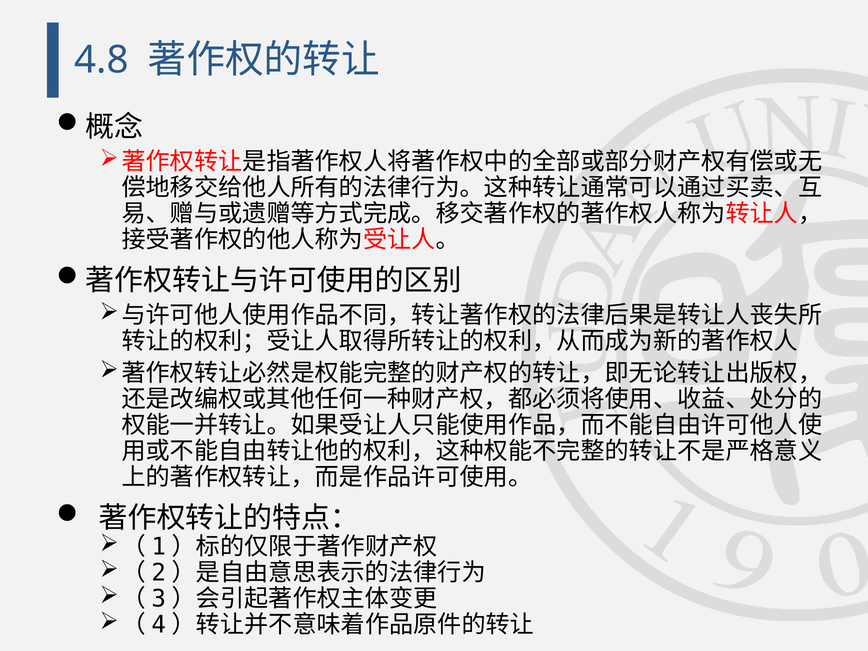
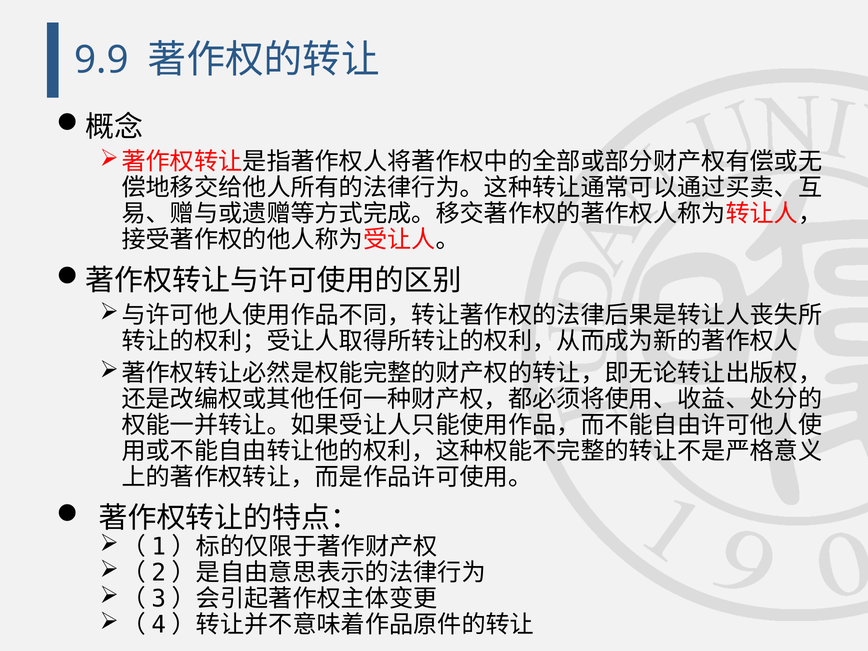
4.8: 4.8 -> 9.9 (101, 60)
